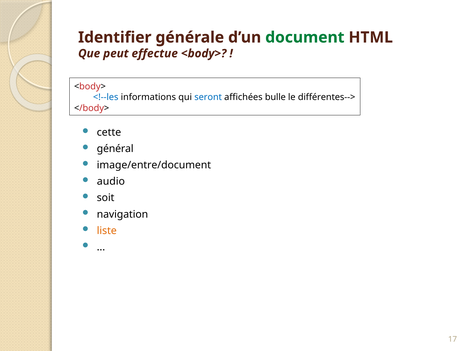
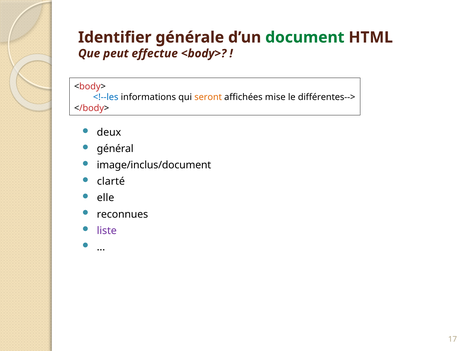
seront colour: blue -> orange (208, 97)
bulle: bulle -> mise (275, 97)
cette: cette -> deux (109, 132)
image/entre/document: image/entre/document -> image/inclus/document (154, 165)
audio: audio -> clarté (111, 182)
soit: soit -> elle (106, 198)
navigation: navigation -> reconnues (122, 214)
liste colour: orange -> purple (107, 231)
